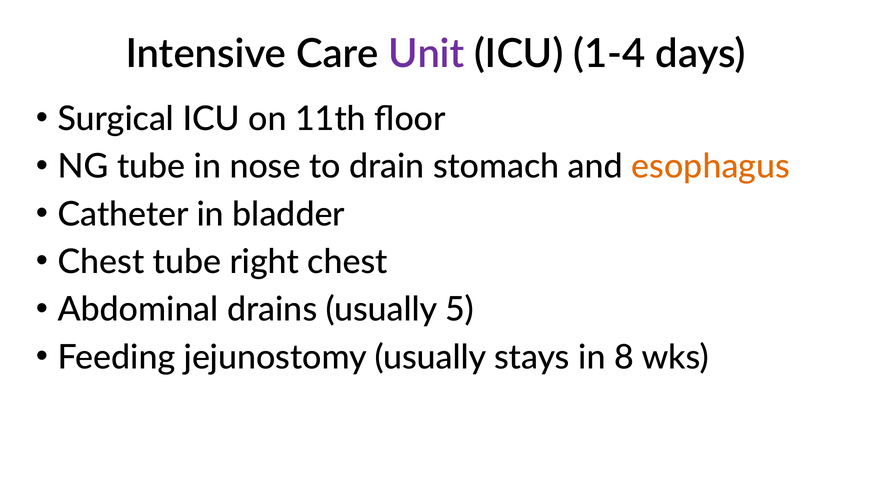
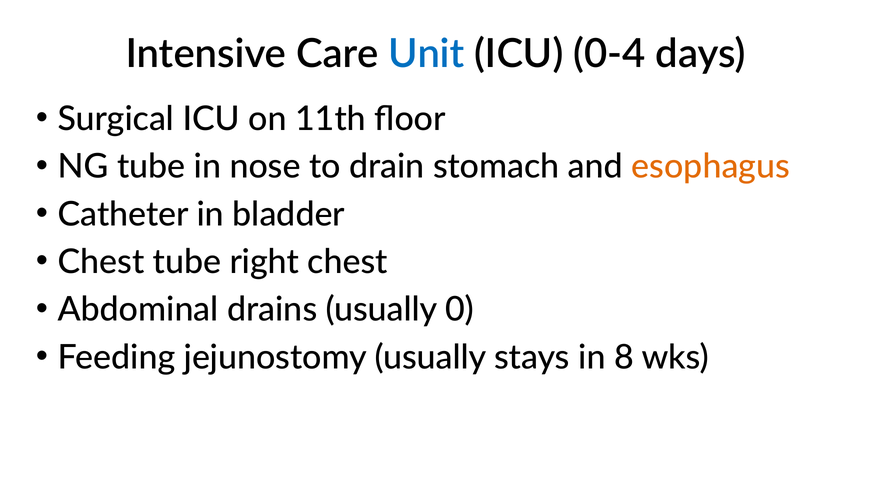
Unit colour: purple -> blue (426, 54)
1-4: 1-4 -> 0-4 (610, 54)
5: 5 -> 0 (460, 309)
